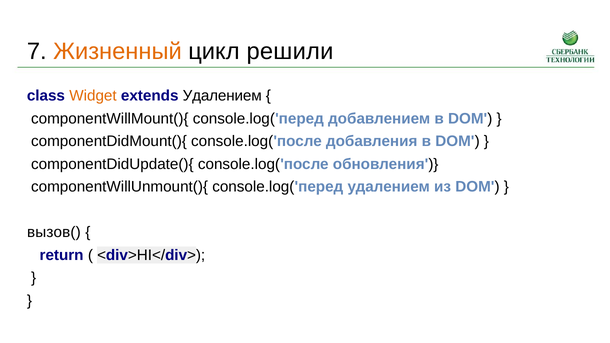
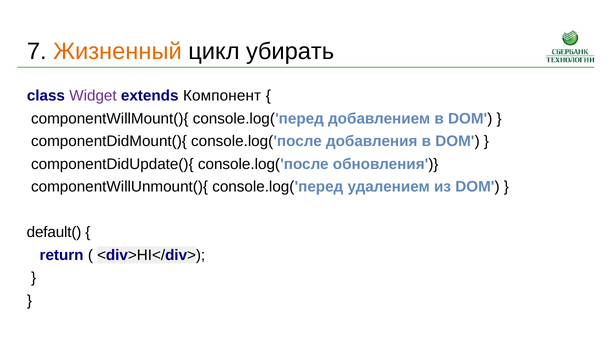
решили: решили -> убирать (290, 52)
Widget colour: orange -> purple (93, 96)
extends Удалением: Удалением -> Компонент (222, 96)
вызов(: вызов( -> default( (54, 232)
